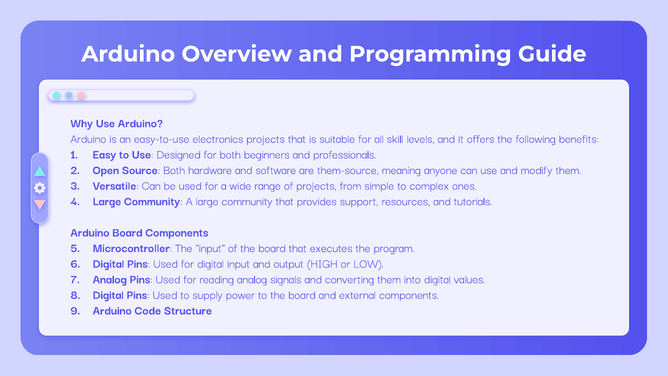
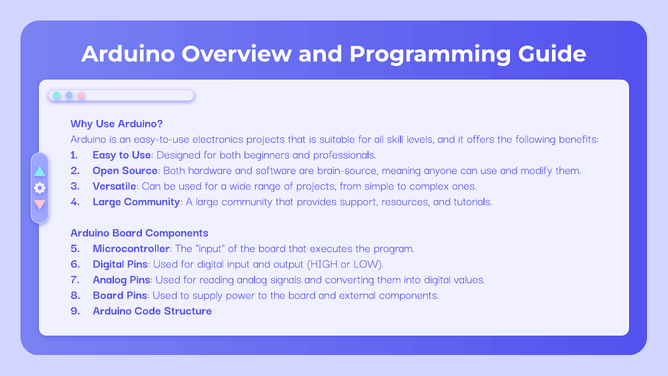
them-source: them-source -> brain-source (348, 170)
Digital: Digital -> Board (108, 294)
